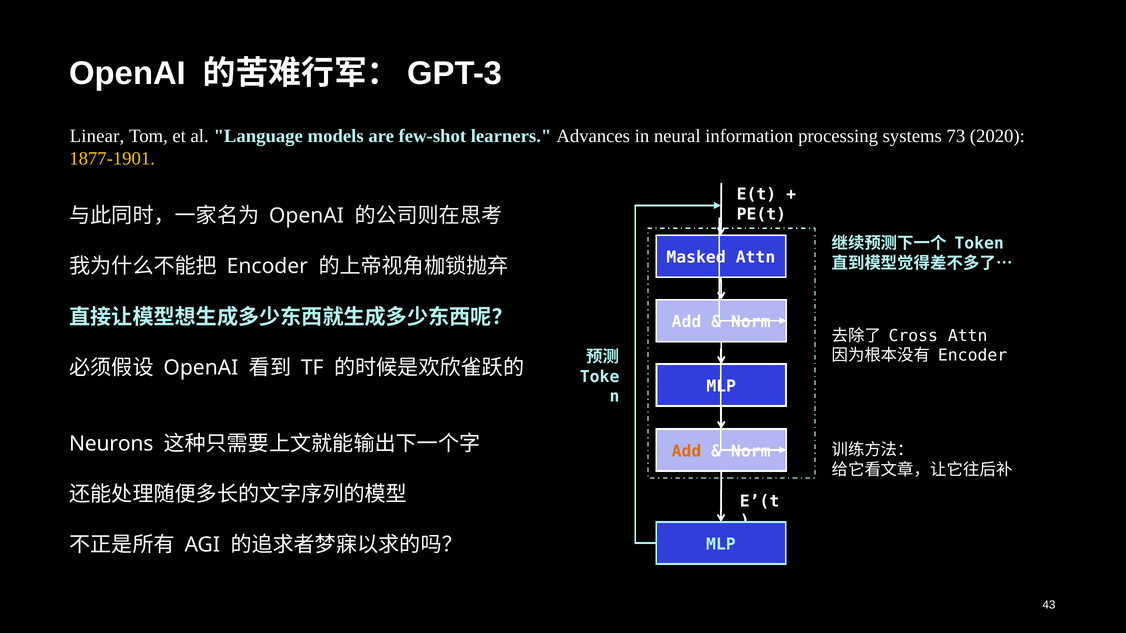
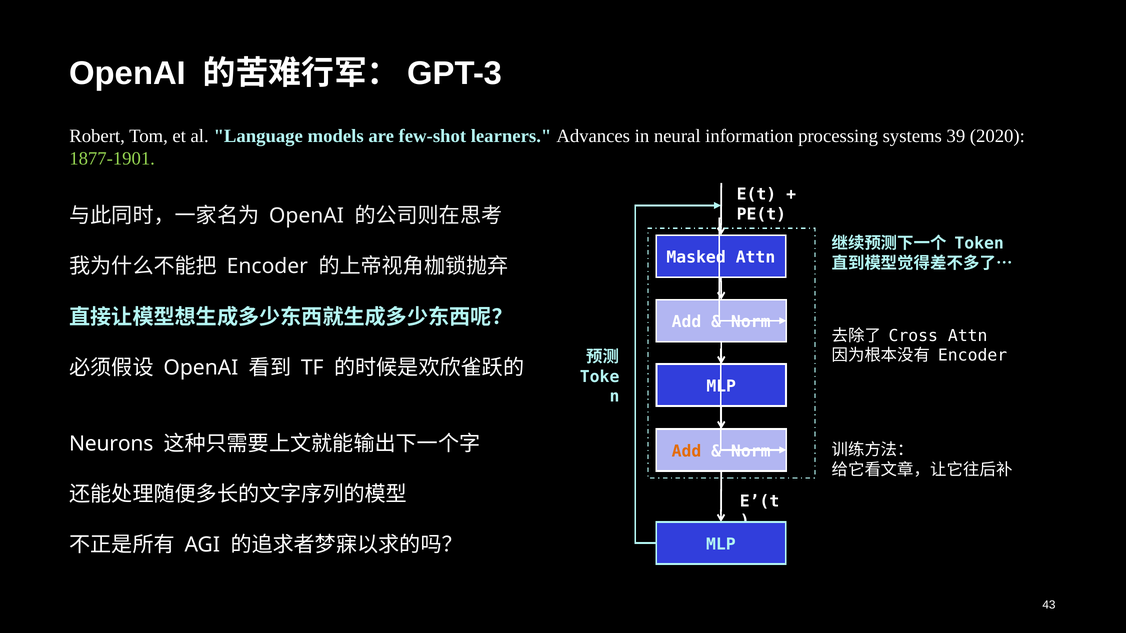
Linear: Linear -> Robert (97, 136)
73: 73 -> 39 (956, 136)
1877-1901 colour: yellow -> light green (112, 159)
